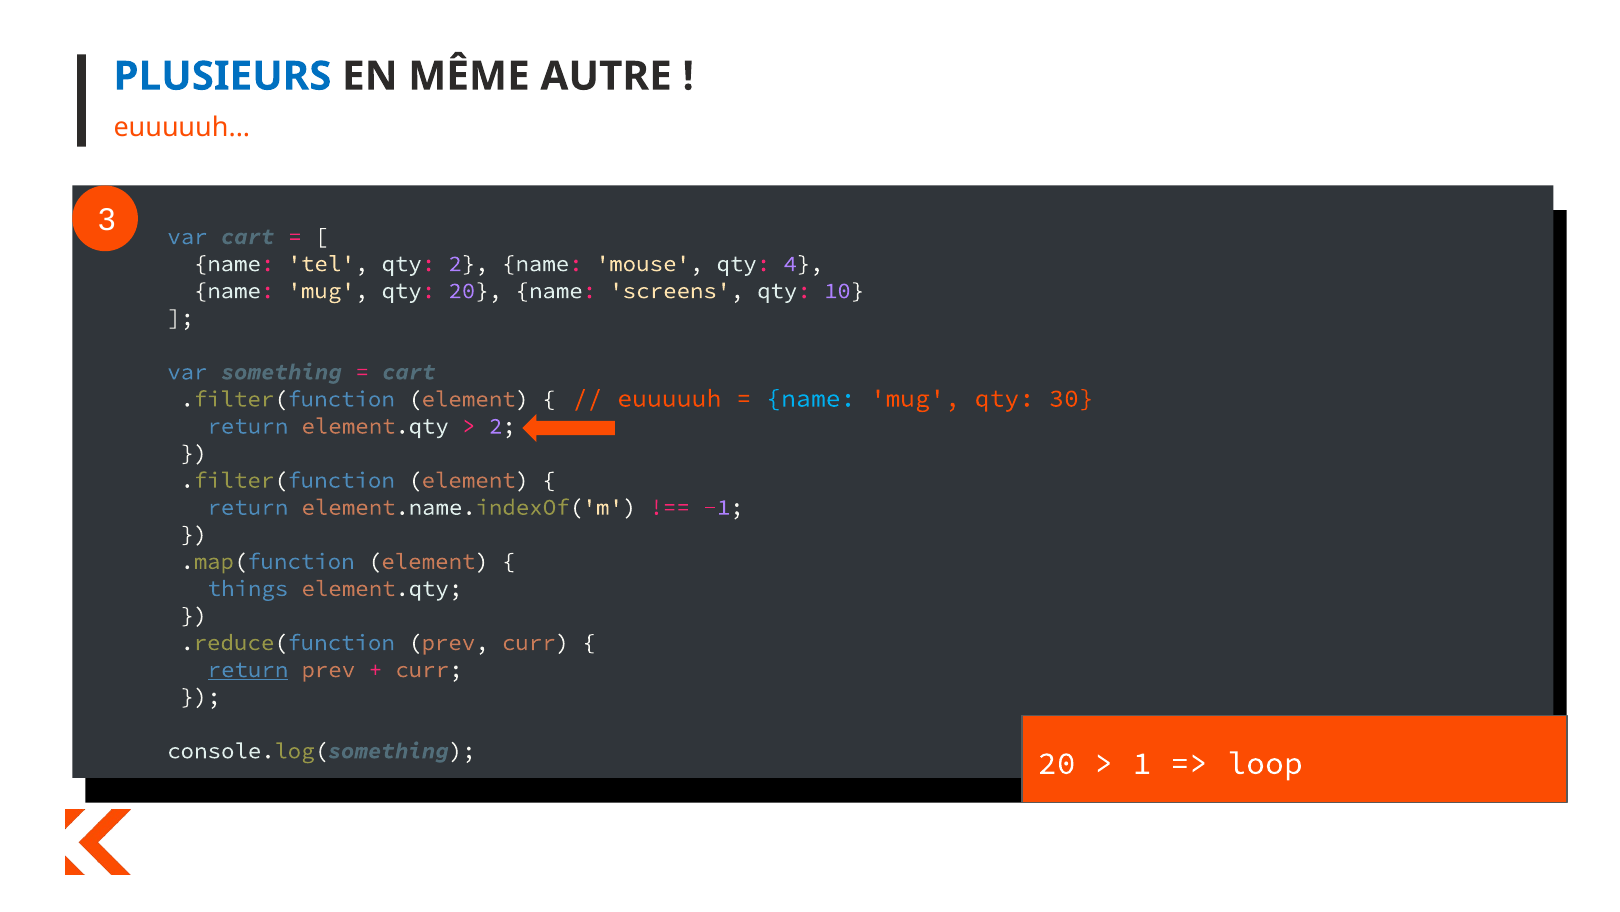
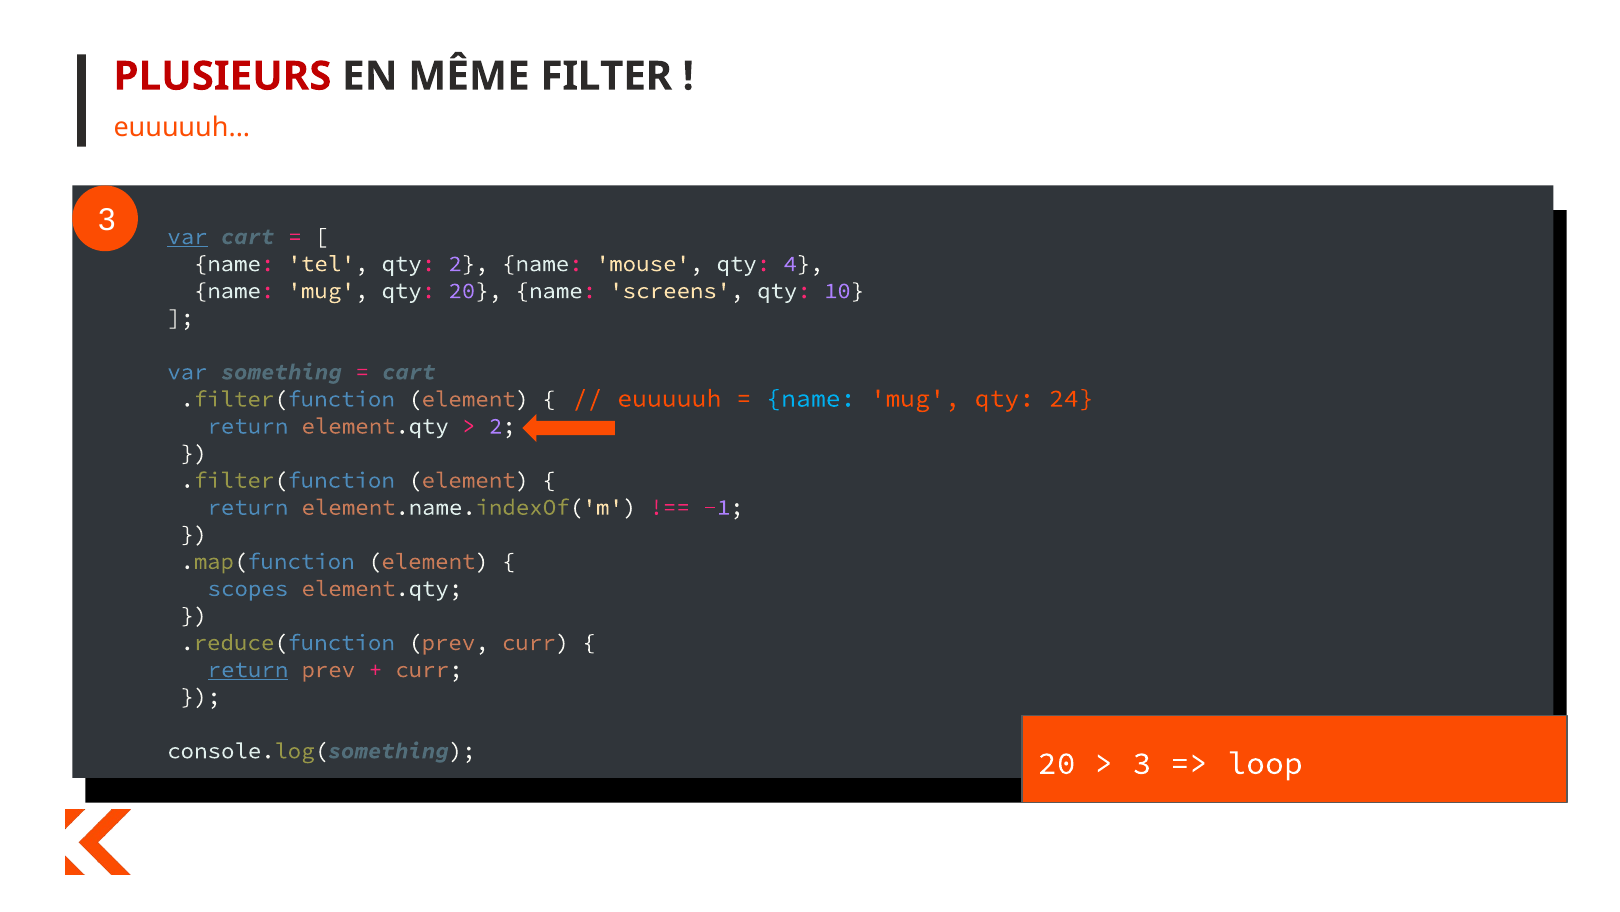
PLUSIEURS colour: blue -> red (223, 76)
AUTRE: AUTRE -> FILTER (606, 76)
var underline: none -> present (187, 236)
30: 30 -> 24 (1071, 398)
things: things -> scopes (248, 588)
1: 1 -> 3 (1142, 763)
